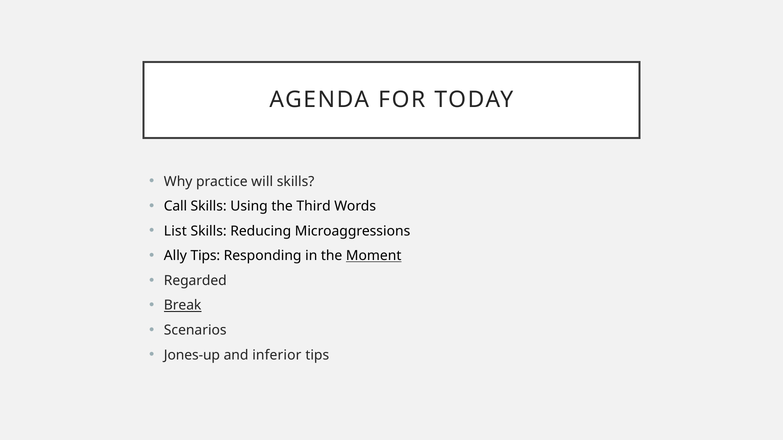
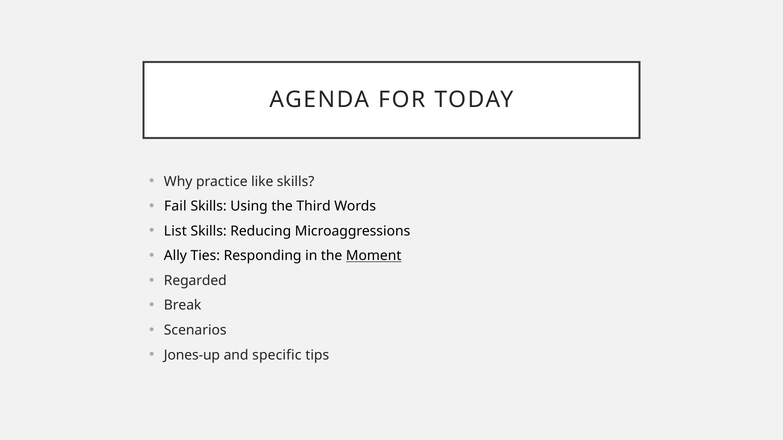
will: will -> like (262, 182)
Call: Call -> Fail (175, 206)
Ally Tips: Tips -> Ties (205, 256)
Break underline: present -> none (183, 306)
inferior: inferior -> specific (277, 355)
